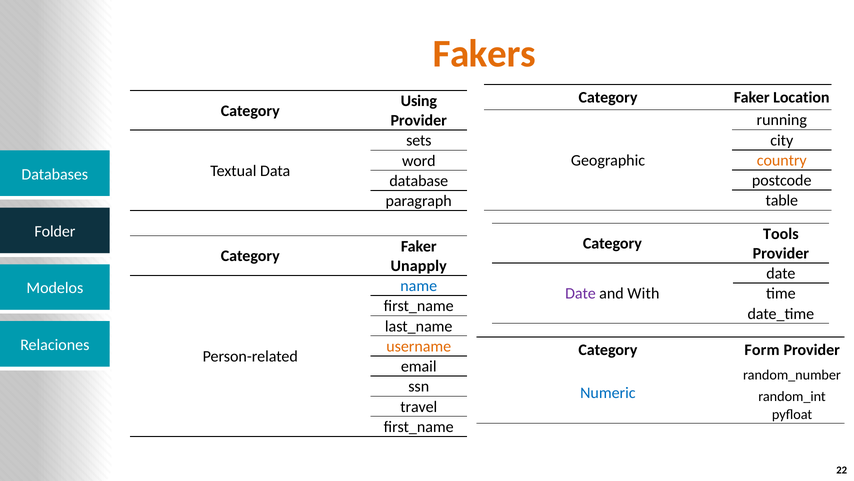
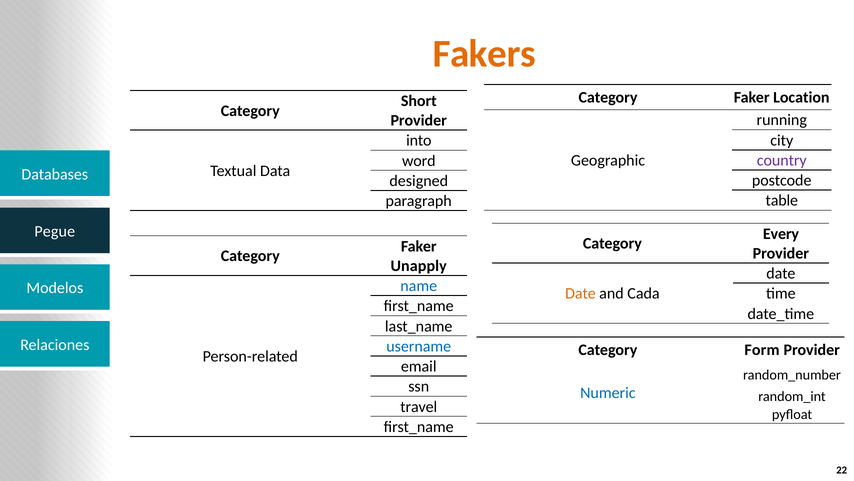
Using: Using -> Short (419, 101)
sets: sets -> into (419, 140)
country colour: orange -> purple (782, 160)
database: database -> designed (419, 181)
Folder: Folder -> Pegue (55, 231)
Tools: Tools -> Every (781, 234)
Date colour: purple -> orange (580, 293)
With: With -> Cada (643, 293)
username colour: orange -> blue (419, 346)
